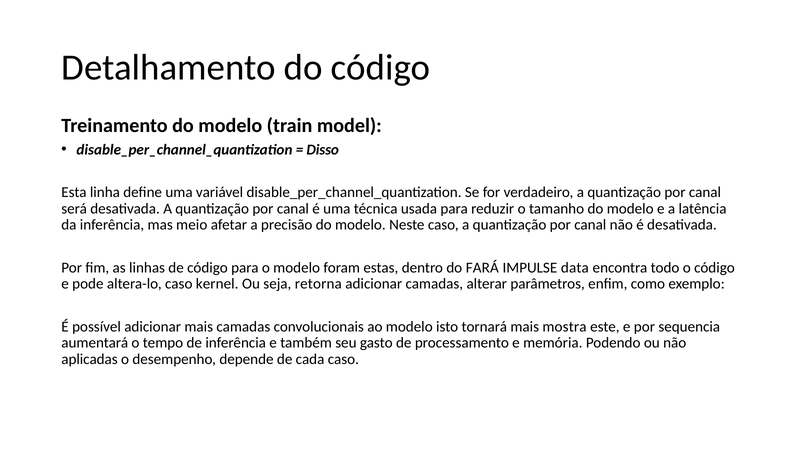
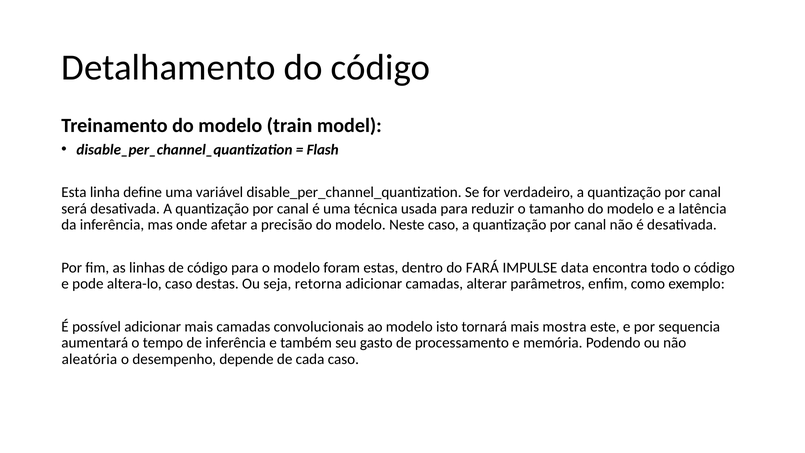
Disso: Disso -> Flash (323, 149)
meio: meio -> onde (192, 225)
kernel: kernel -> destas (217, 284)
aplicadas: aplicadas -> aleatória (89, 359)
